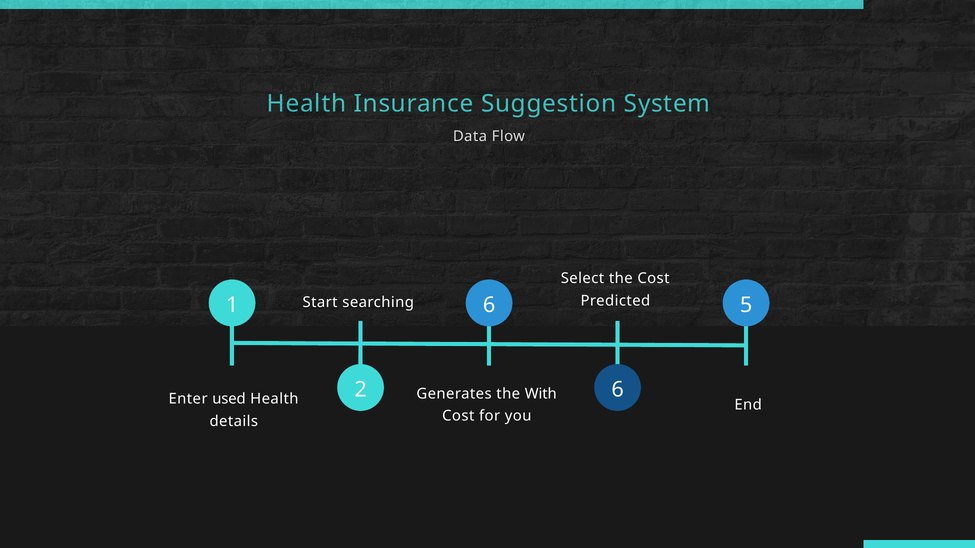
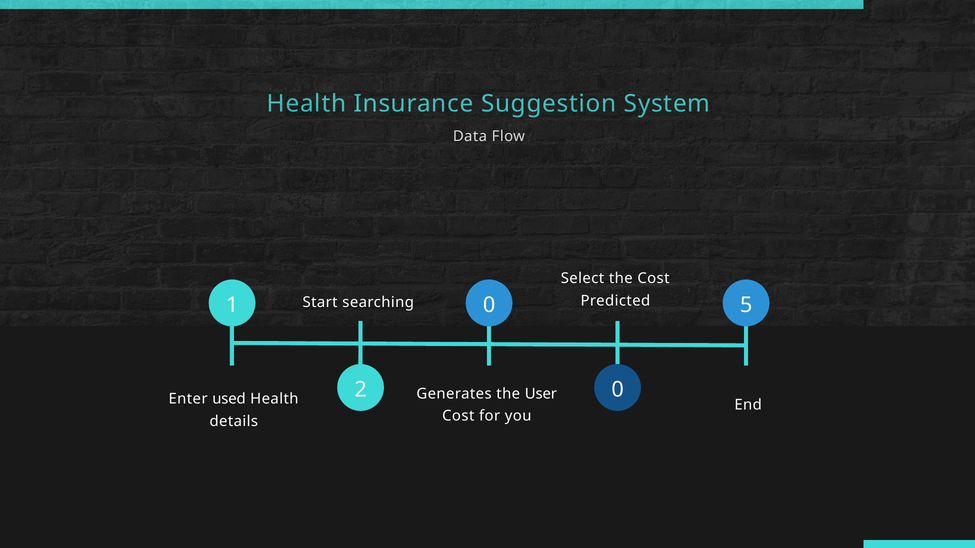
1 6: 6 -> 0 (489, 305)
2 6: 6 -> 0 (618, 390)
With: With -> User (541, 394)
